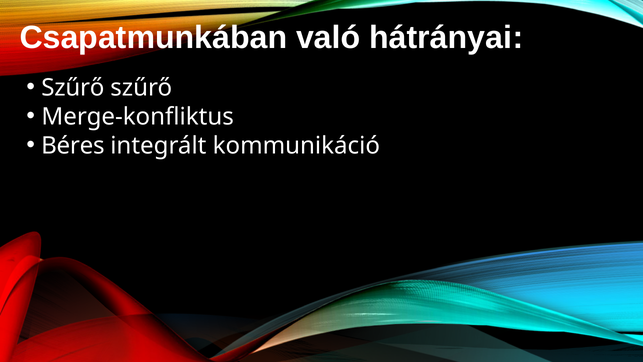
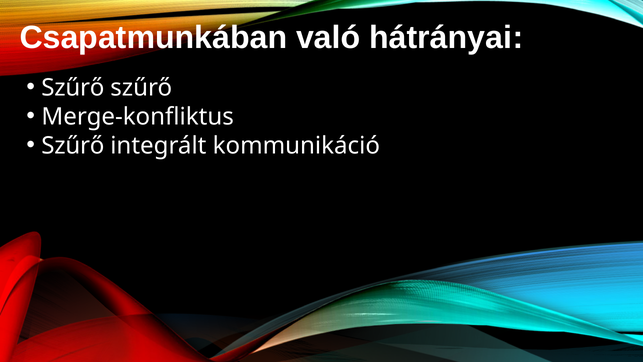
Béres: Béres -> Szűrő (73, 145)
